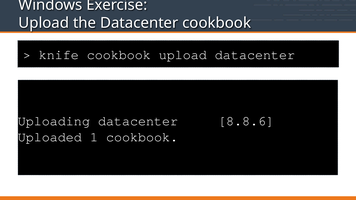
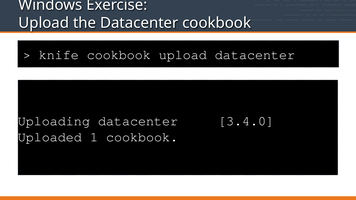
8.8.6: 8.8.6 -> 3.4.0 (246, 121)
